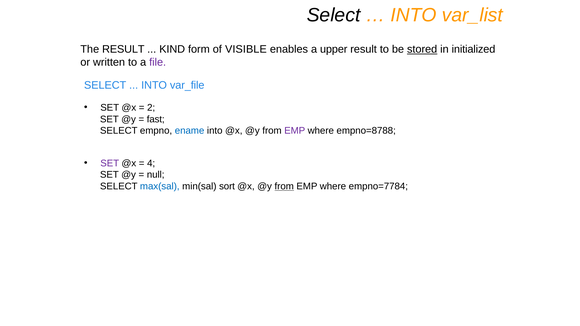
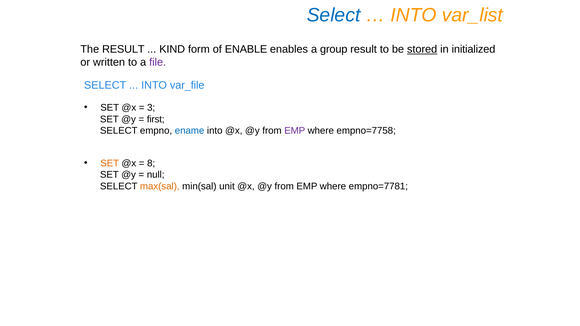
Select colour: black -> blue (334, 15)
VISIBLE: VISIBLE -> ENABLE (246, 49)
upper: upper -> group (334, 49)
2: 2 -> 3 (151, 108)
fast: fast -> first (156, 119)
empno=8788: empno=8788 -> empno=7758 (366, 131)
SET colour: purple -> orange (110, 163)
4: 4 -> 8 (151, 163)
max(sal colour: blue -> orange (160, 186)
sort: sort -> unit (227, 186)
from underline: present -> none (284, 186)
empno=7784: empno=7784 -> empno=7781 (378, 186)
